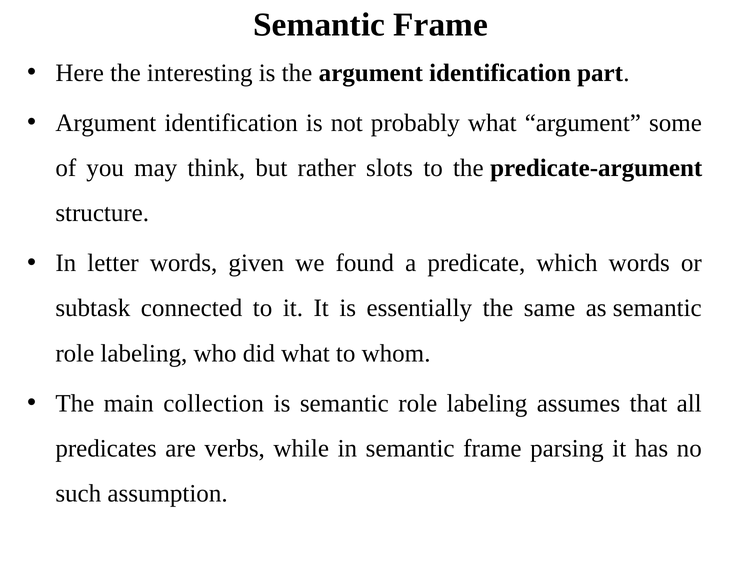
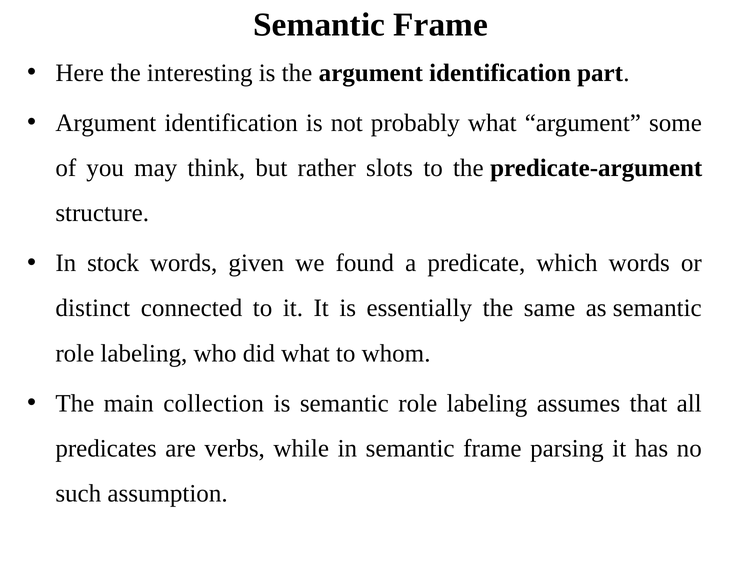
letter: letter -> stock (113, 263)
subtask: subtask -> distinct (93, 308)
